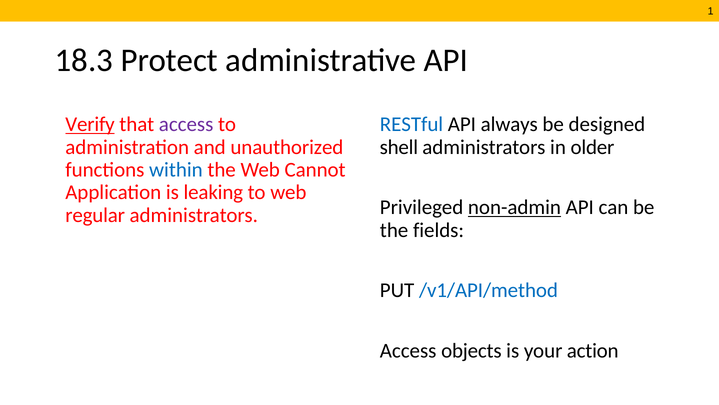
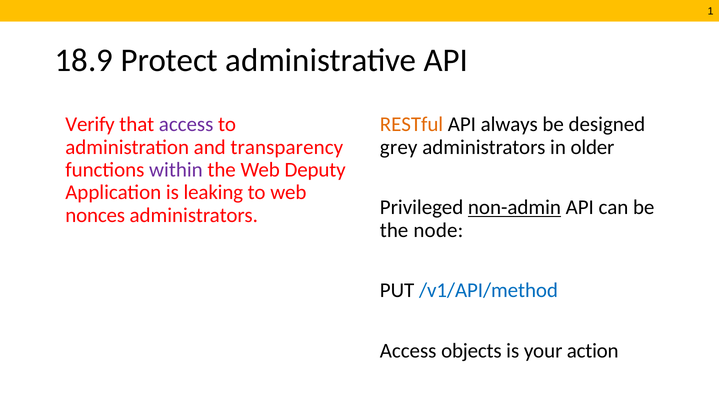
18.3: 18.3 -> 18.9 (84, 60)
Verify underline: present -> none (90, 124)
RESTful colour: blue -> orange (412, 124)
unauthorized: unauthorized -> transparency (287, 147)
shell: shell -> grey (399, 147)
within colour: blue -> purple (176, 170)
Cannot: Cannot -> Deputy (315, 170)
regular: regular -> nonces (95, 215)
fields: fields -> node (438, 230)
